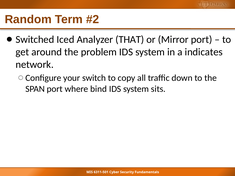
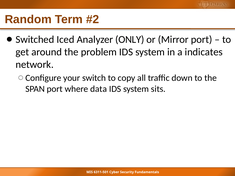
THAT: THAT -> ONLY (130, 40)
bind: bind -> data (99, 89)
